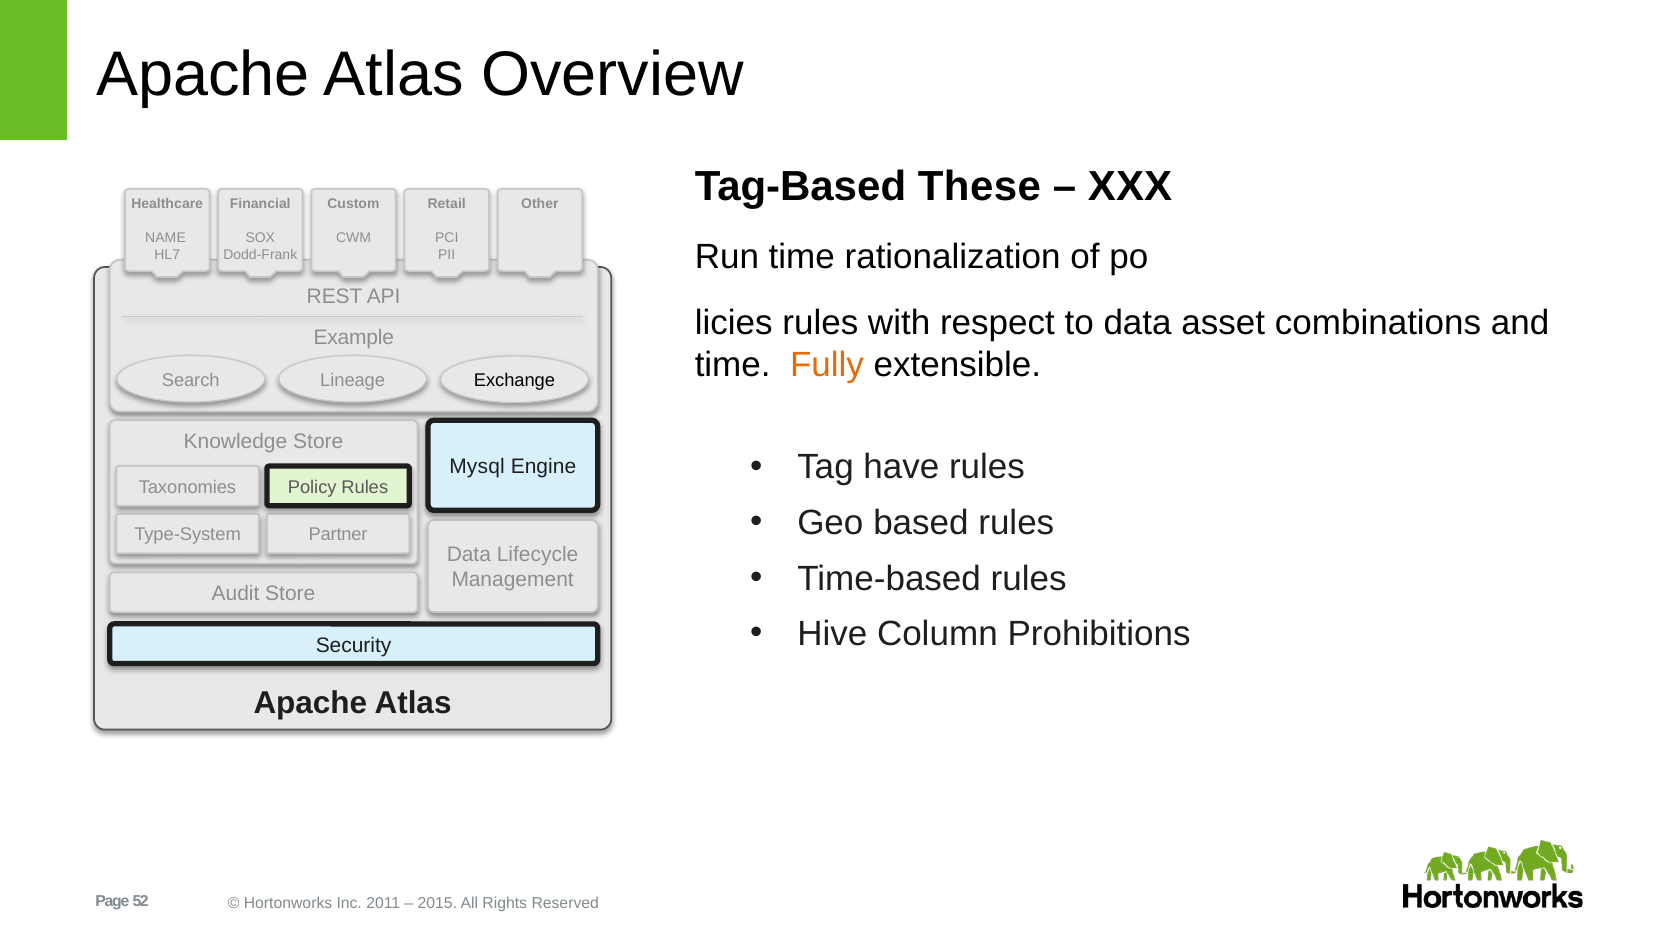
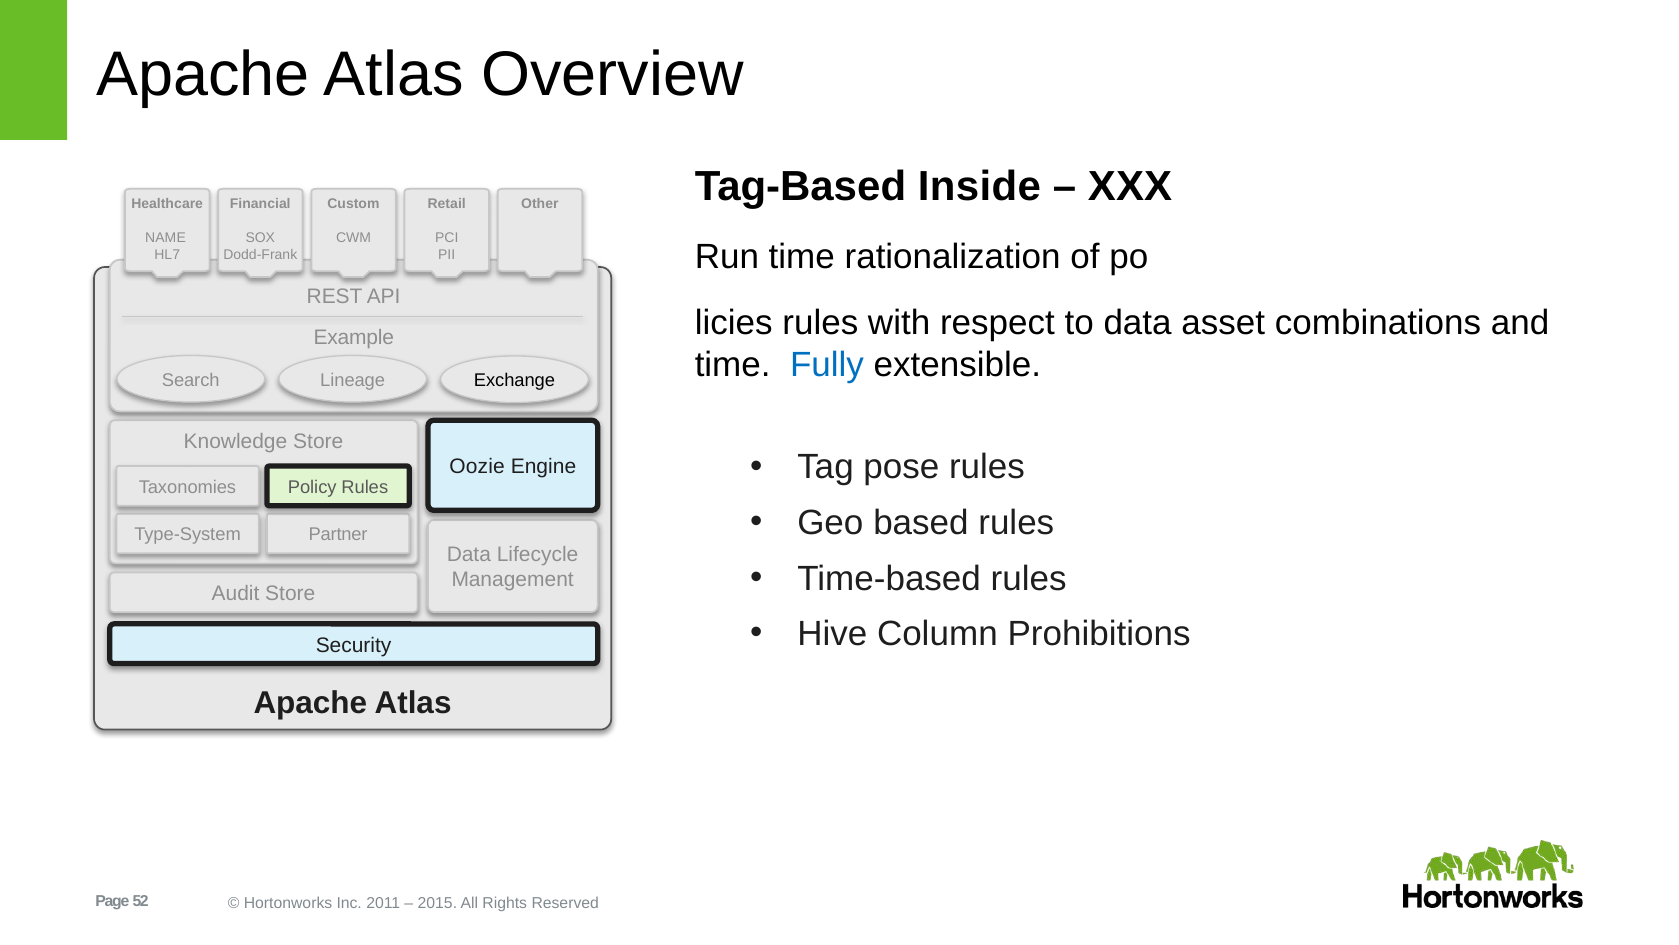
These: These -> Inside (979, 187)
Fully colour: orange -> blue (827, 365)
have: have -> pose (901, 467)
Mysql: Mysql -> Oozie (477, 467)
